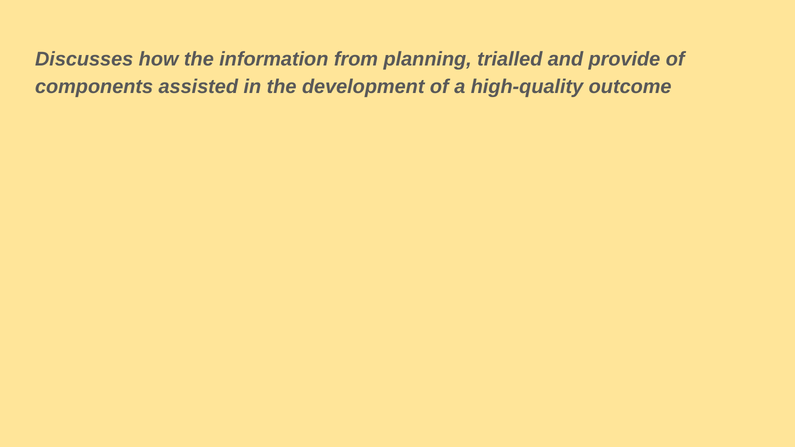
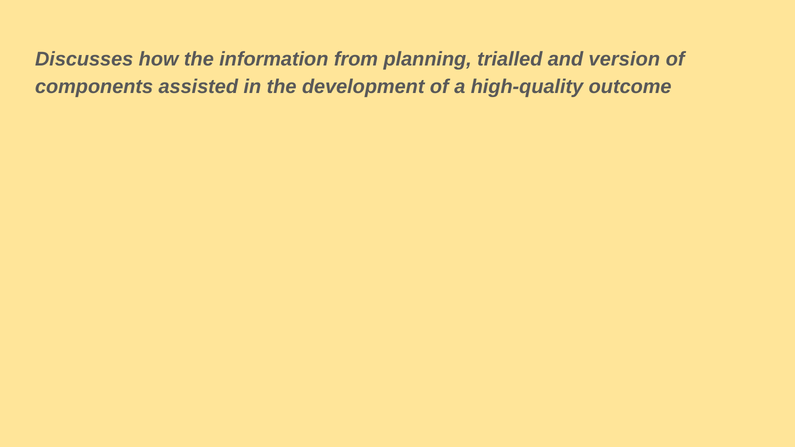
provide: provide -> version (624, 59)
